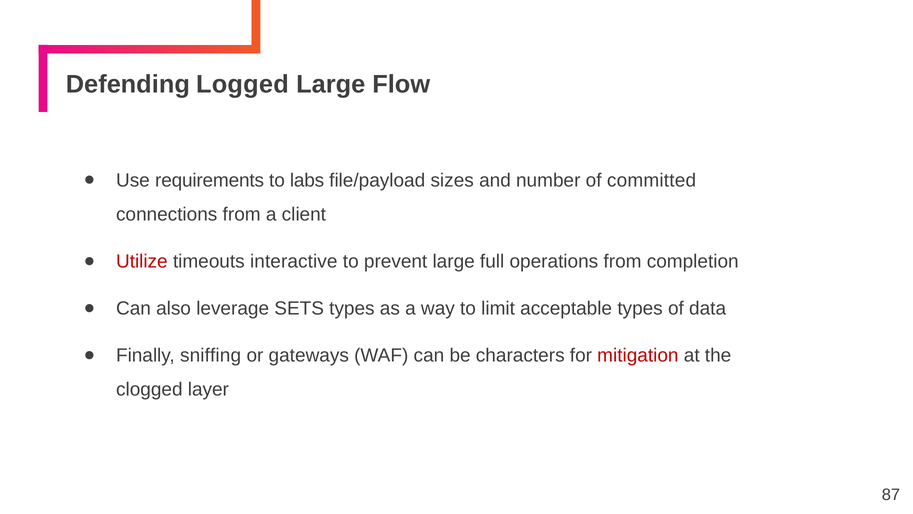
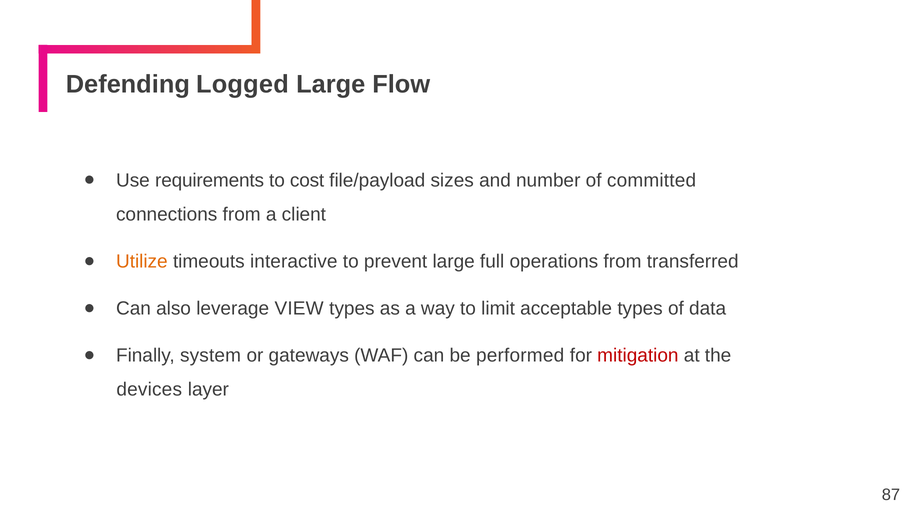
labs: labs -> cost (307, 180)
Utilize colour: red -> orange (142, 261)
completion: completion -> transferred (693, 261)
SETS: SETS -> VIEW (299, 308)
sniffing: sniffing -> system (211, 355)
characters: characters -> performed (520, 355)
clogged: clogged -> devices (149, 389)
